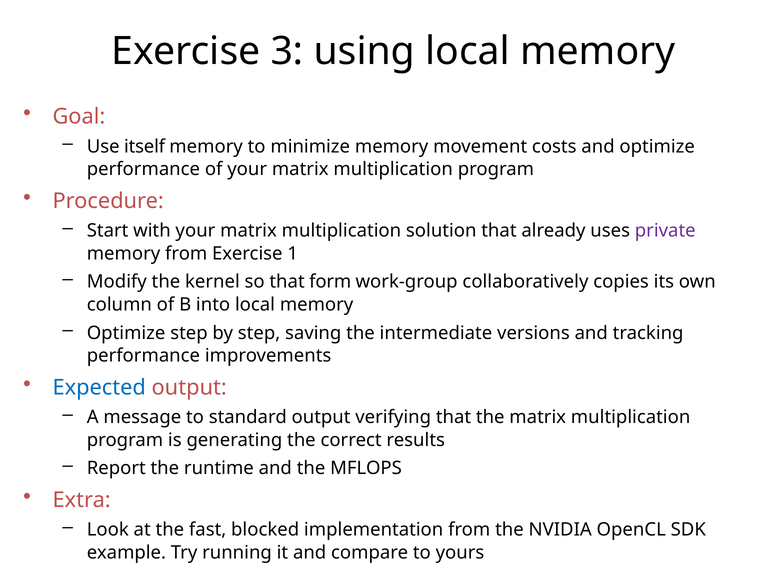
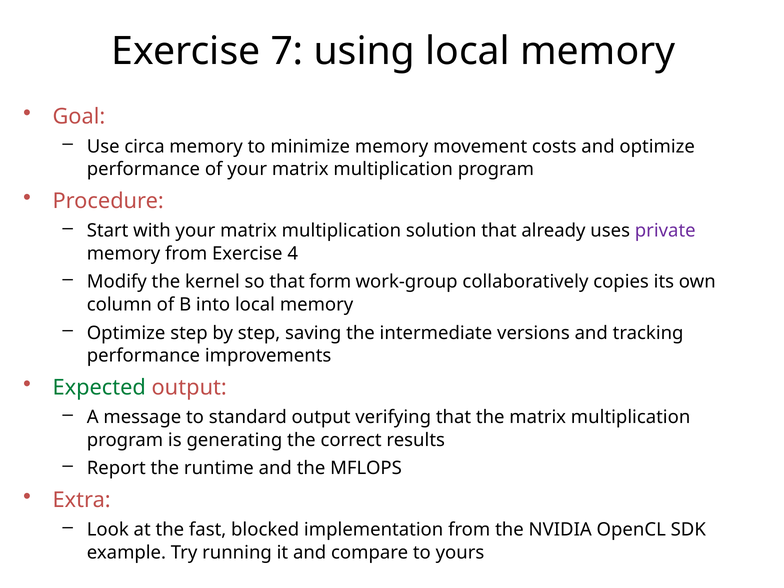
3: 3 -> 7 (287, 51)
itself: itself -> circa (145, 147)
1: 1 -> 4 (293, 254)
Expected colour: blue -> green (99, 387)
